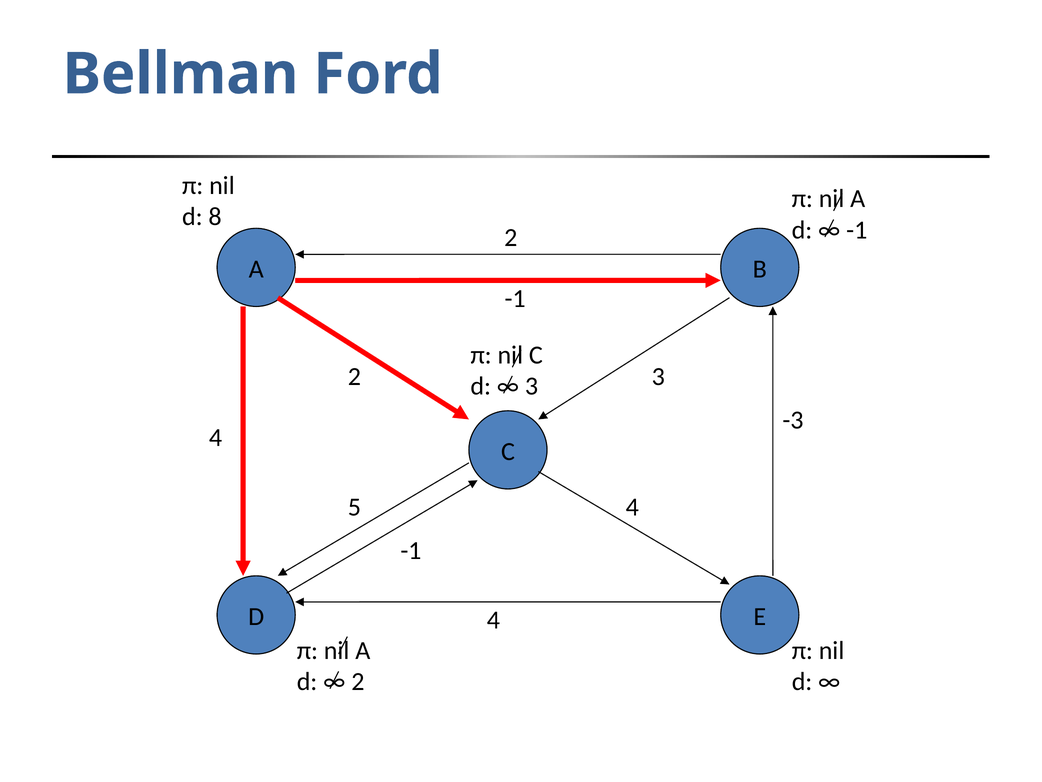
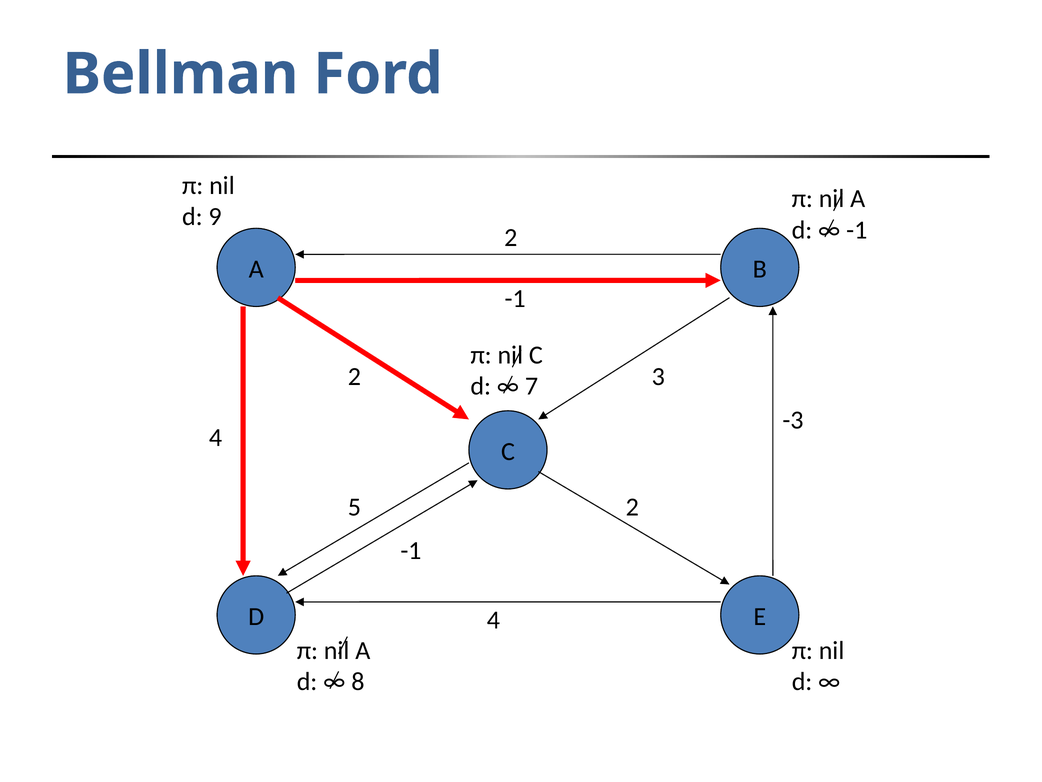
8: 8 -> 9 (215, 217)
3: 3 -> 7 (532, 386)
5 4: 4 -> 2 (632, 507)
2: 2 -> 8 (358, 681)
